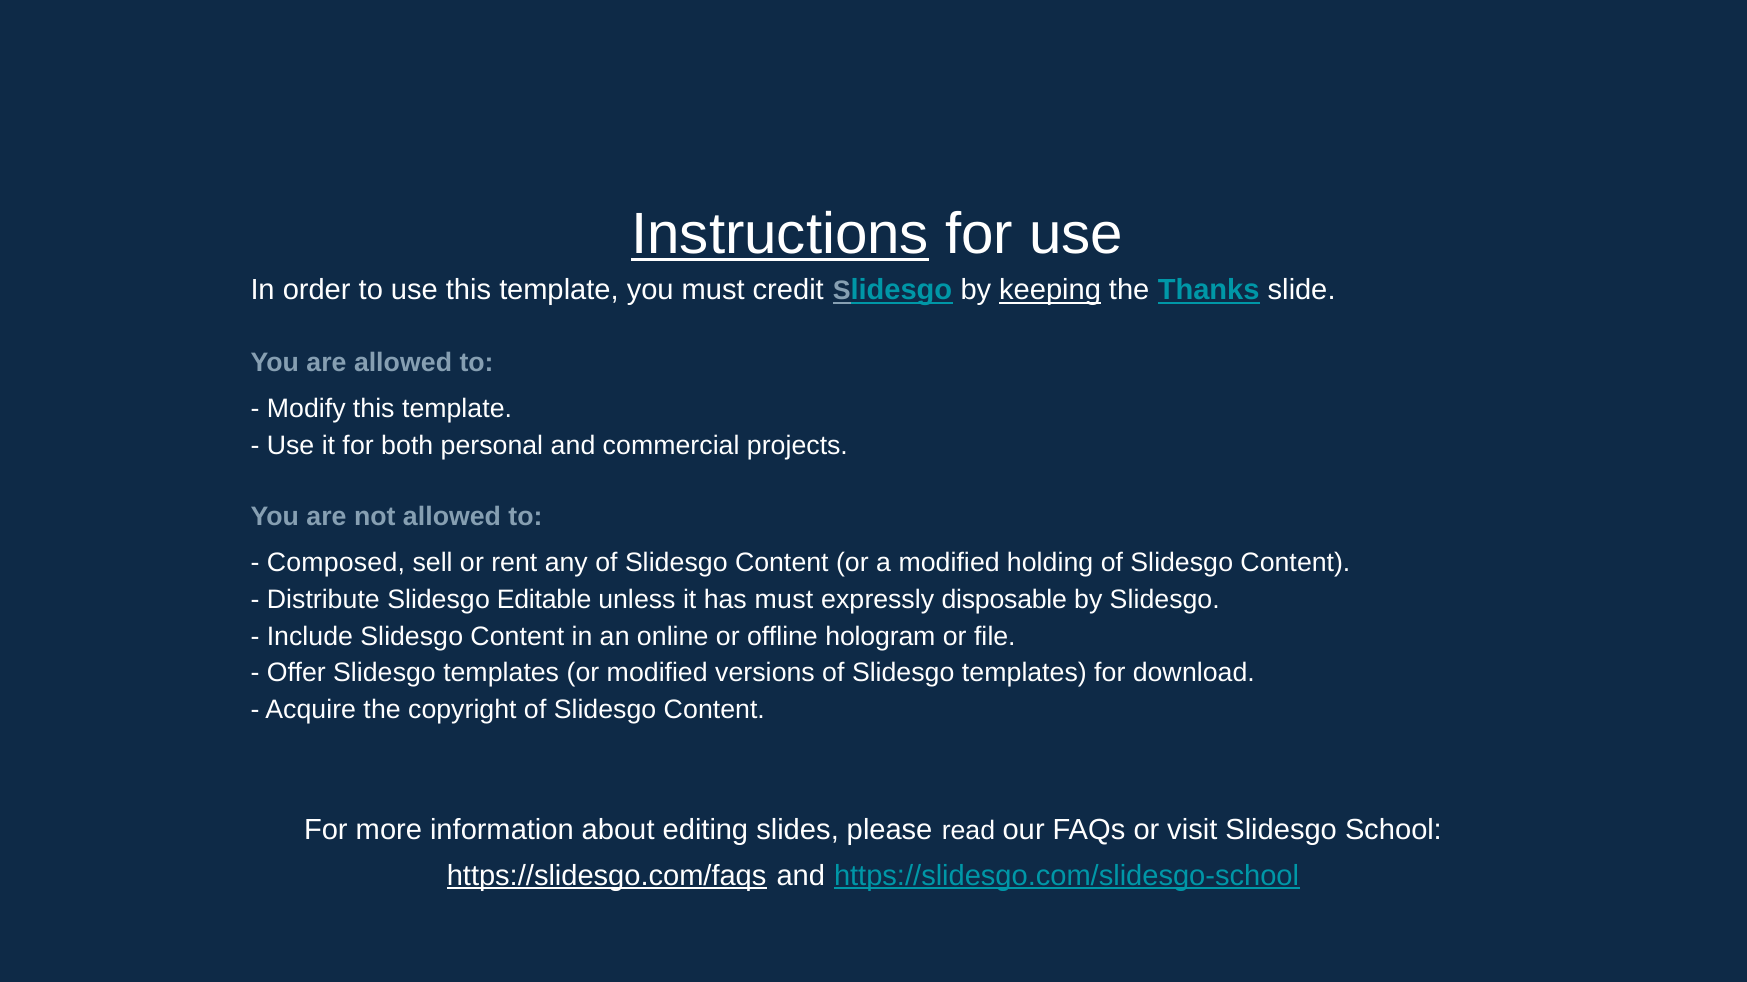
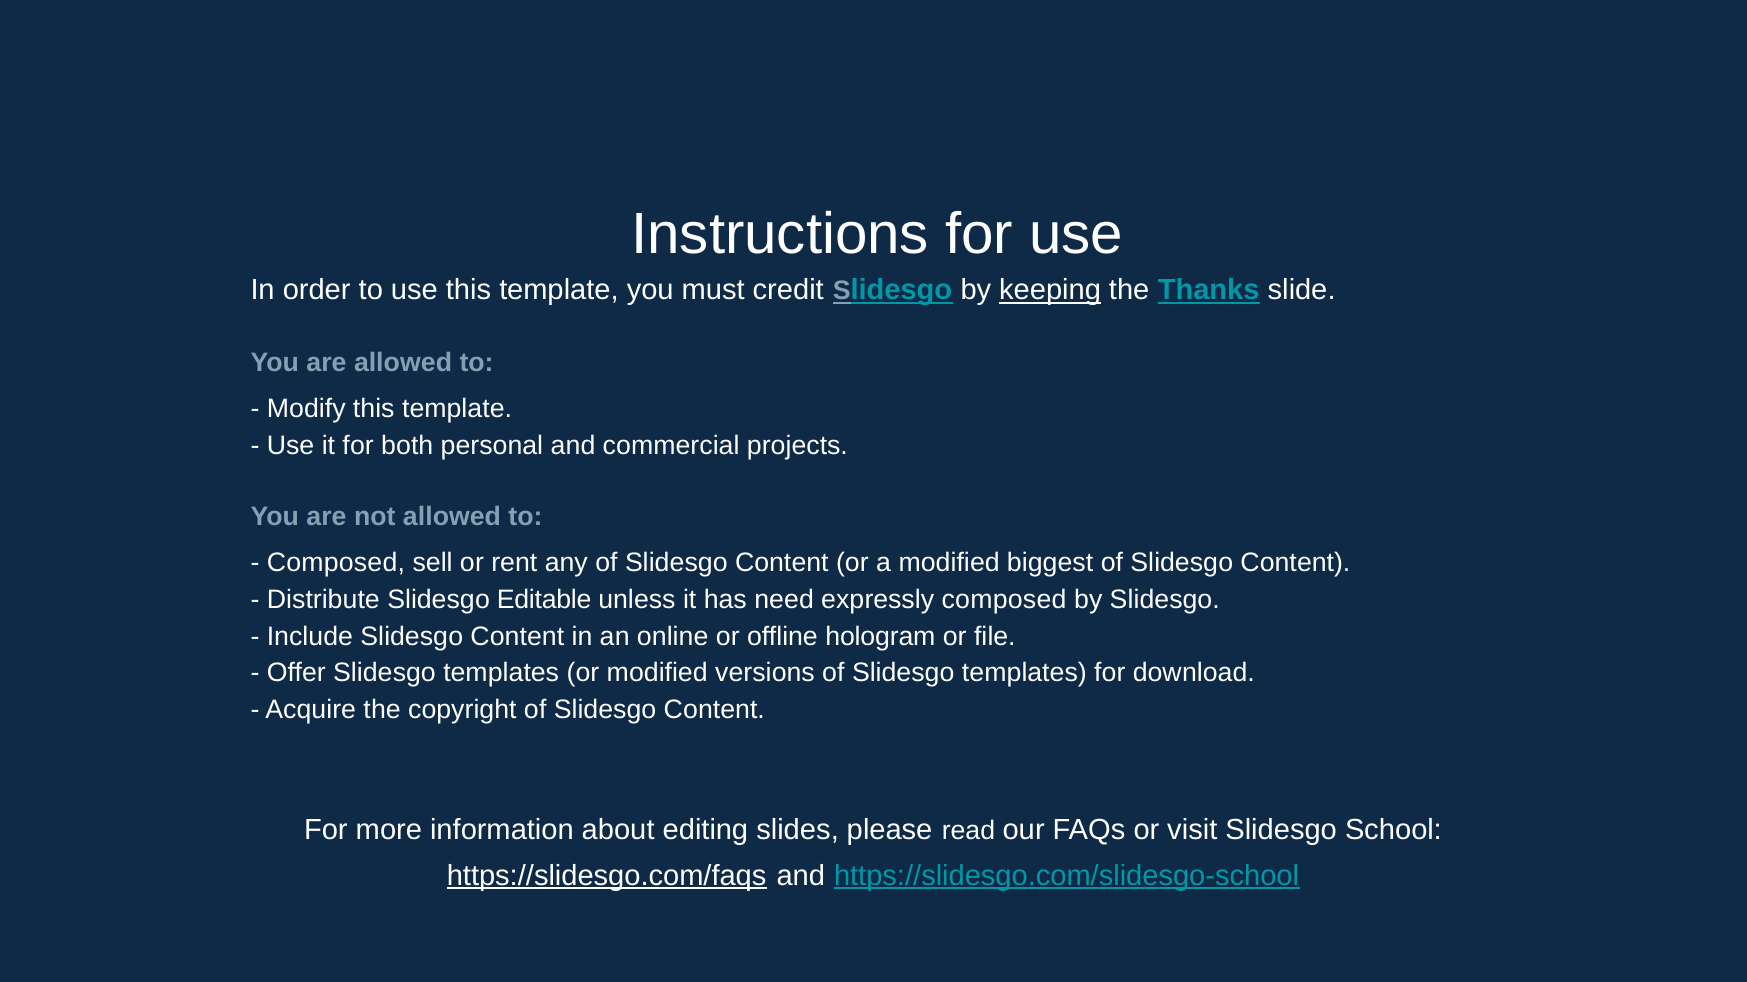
Instructions underline: present -> none (780, 235)
holding: holding -> biggest (1050, 563)
has must: must -> need (784, 600)
expressly disposable: disposable -> composed (1004, 600)
